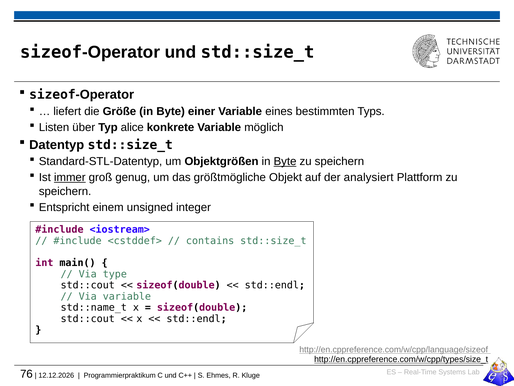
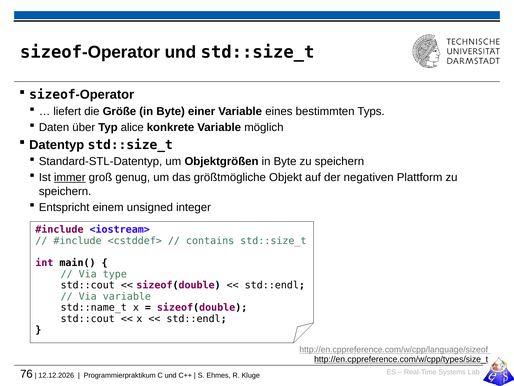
Listen: Listen -> Daten (54, 127)
Byte underline: present -> none (285, 161)
analysiert: analysiert -> negativen (369, 177)
